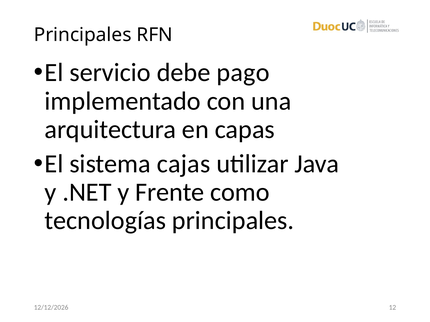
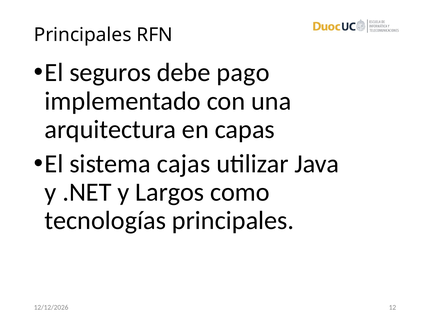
servicio: servicio -> seguros (110, 73)
Frente: Frente -> Largos (170, 192)
